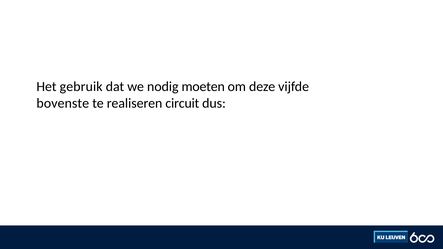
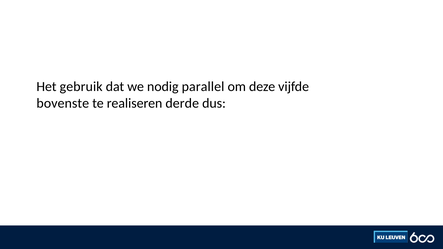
moeten: moeten -> parallel (203, 87)
circuit: circuit -> derde (182, 103)
